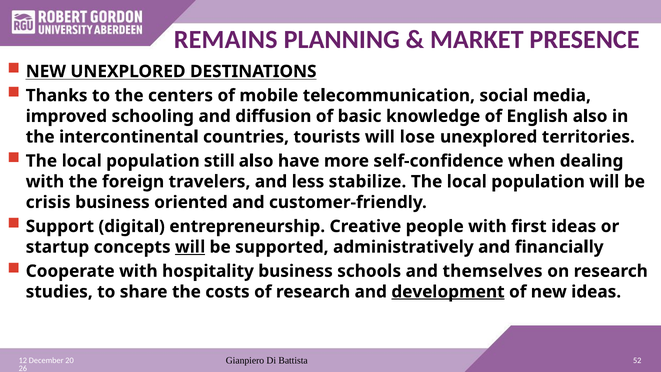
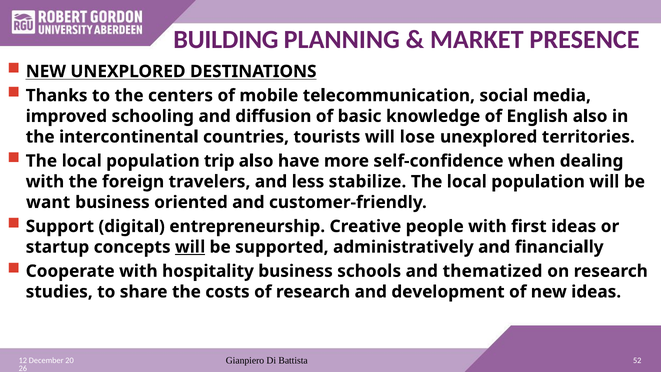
REMAINS: REMAINS -> BUILDING (226, 40)
still: still -> trip (219, 161)
crisis: crisis -> want (48, 202)
themselves: themselves -> thematized (493, 271)
development underline: present -> none (448, 292)
